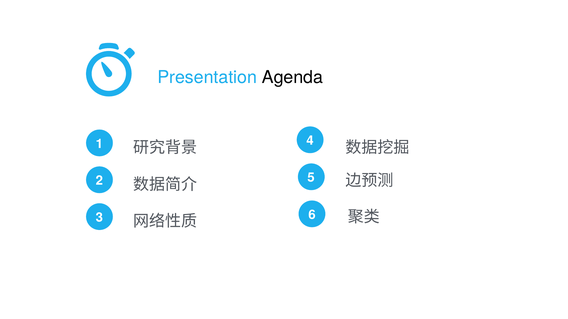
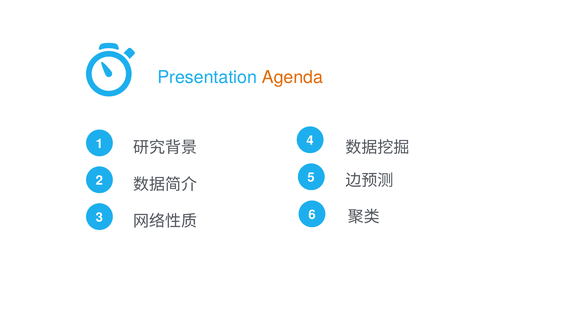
Agenda colour: black -> orange (292, 77)
